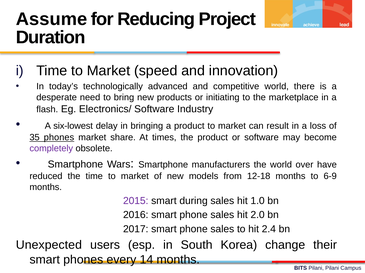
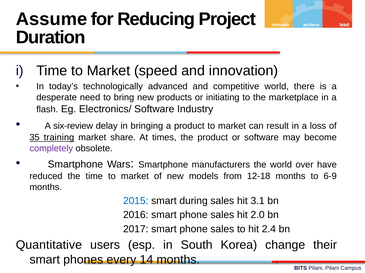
six-lowest: six-lowest -> six-review (73, 126)
35 phones: phones -> training (59, 138)
2015 colour: purple -> blue (136, 201)
1.0: 1.0 -> 3.1 (258, 201)
Unexpected: Unexpected -> Quantitative (49, 246)
